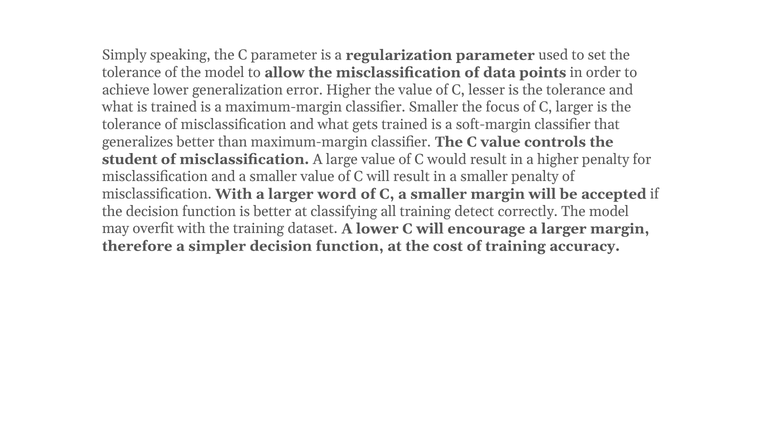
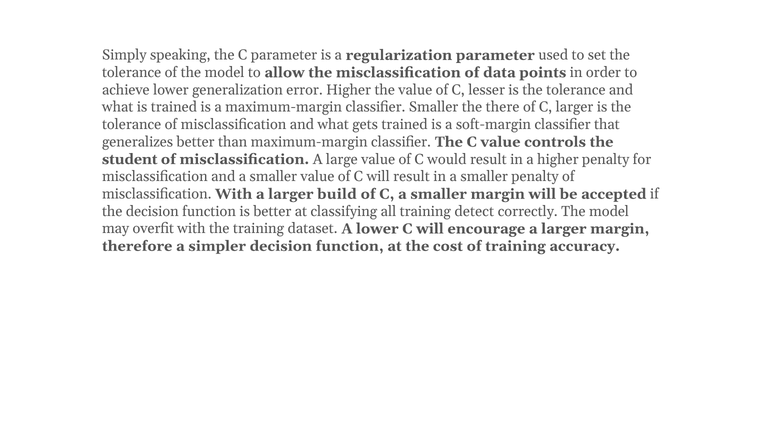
focus: focus -> there (503, 107)
word: word -> build (337, 194)
